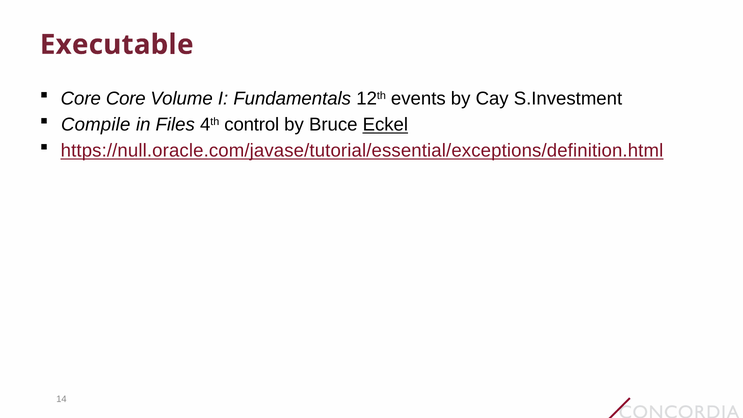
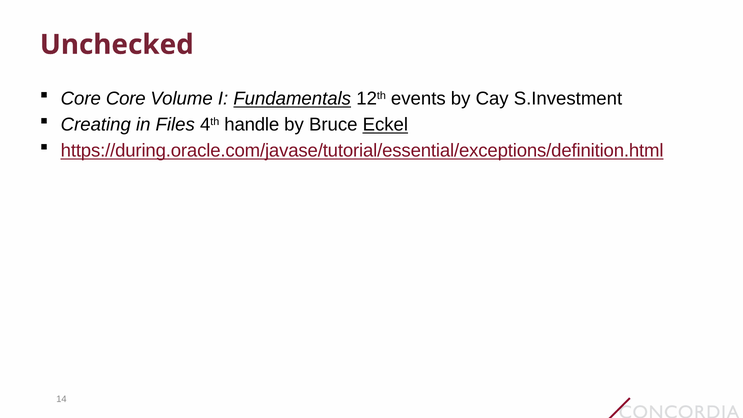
Executable: Executable -> Unchecked (117, 45)
Fundamentals underline: none -> present (292, 99)
Compile: Compile -> Creating (96, 125)
control: control -> handle (252, 125)
https://null.oracle.com/javase/tutorial/essential/exceptions/definition.html: https://null.oracle.com/javase/tutorial/essential/exceptions/definition.html -> https://during.oracle.com/javase/tutorial/essential/exceptions/definition.html (362, 151)
